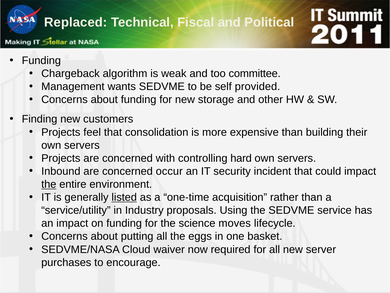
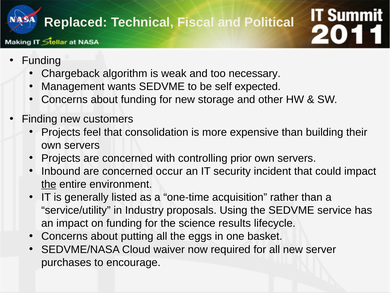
committee: committee -> necessary (255, 73)
provided: provided -> expected (258, 86)
hard: hard -> prior (241, 158)
listed underline: present -> none (124, 197)
moves: moves -> results (235, 223)
